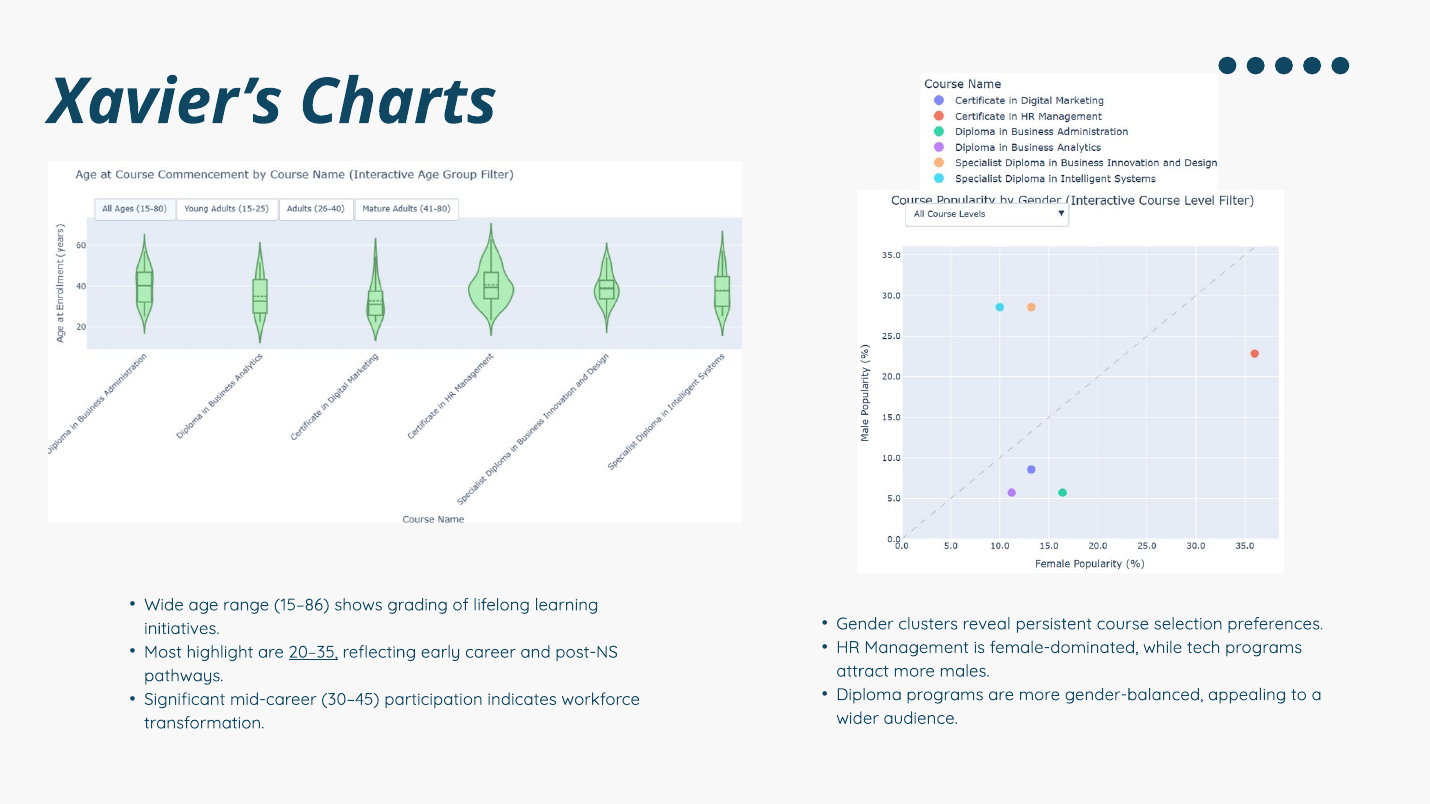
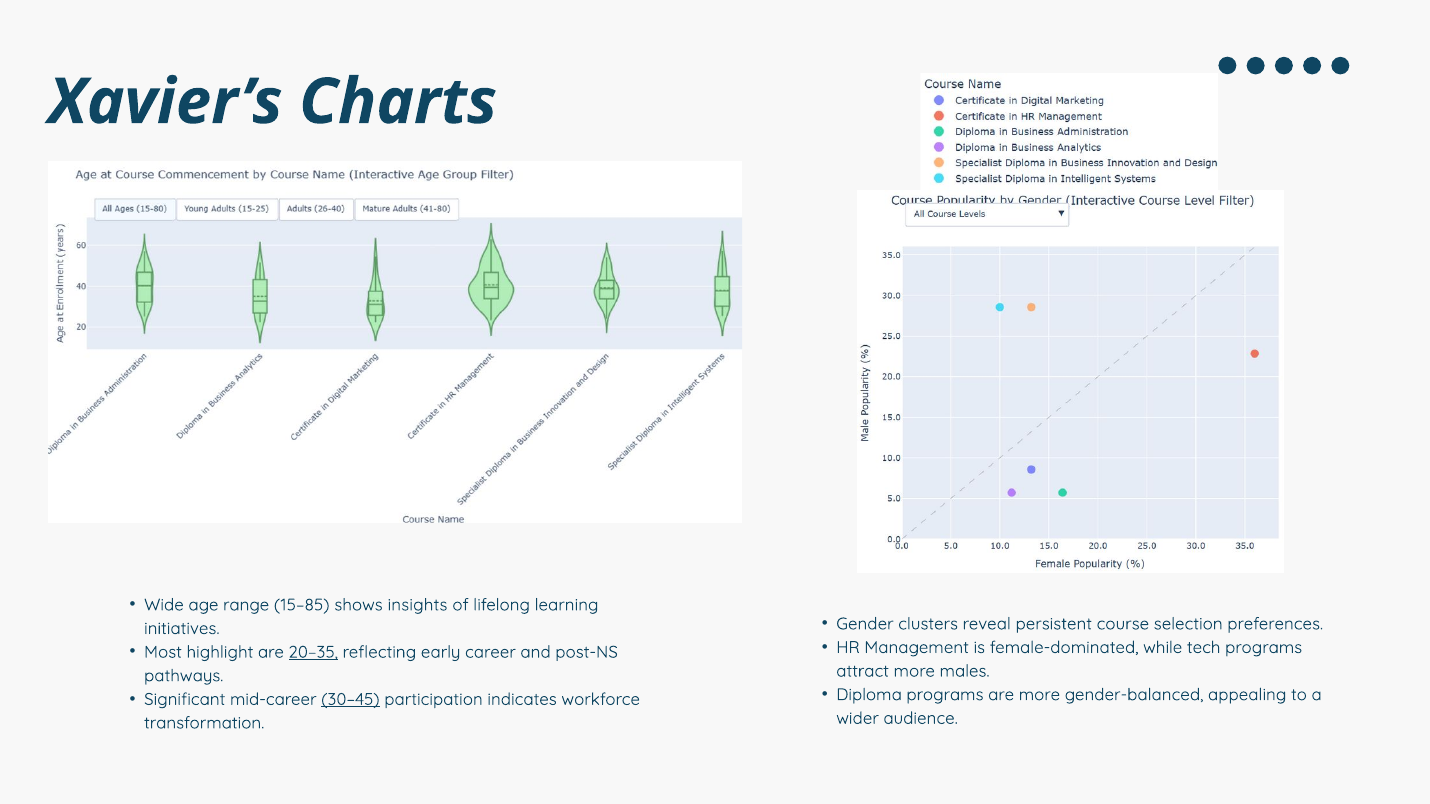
15–86: 15–86 -> 15–85 (302, 605)
grading: grading -> insights (417, 605)
30–45 underline: none -> present (350, 700)
